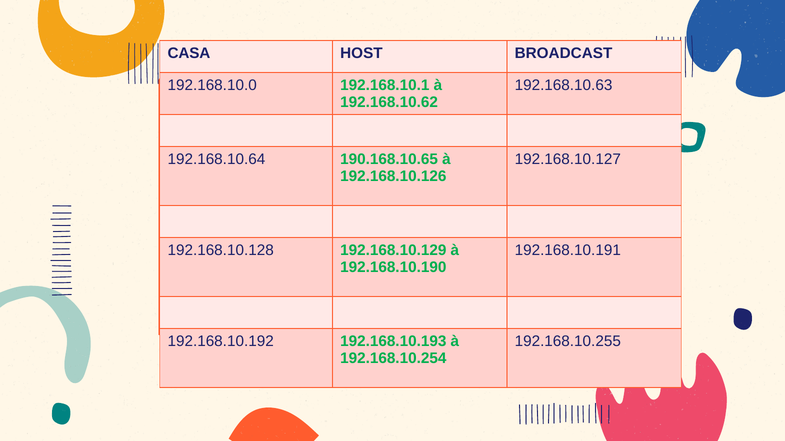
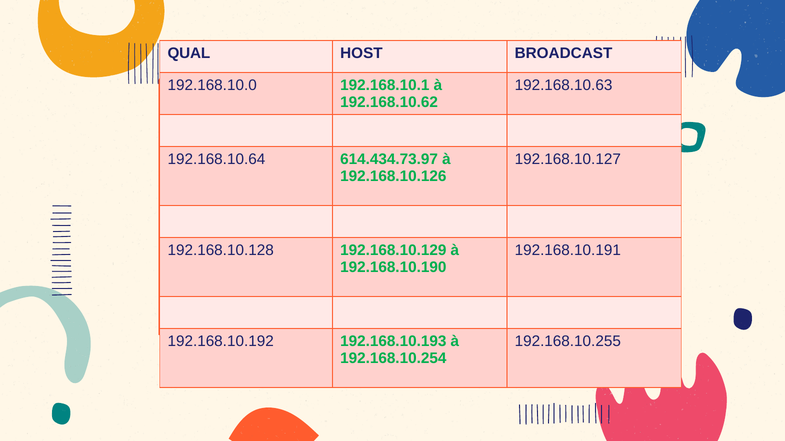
CASA: CASA -> QUAL (189, 53)
190.168.10.65: 190.168.10.65 -> 614.434.73.97 (389, 159)
